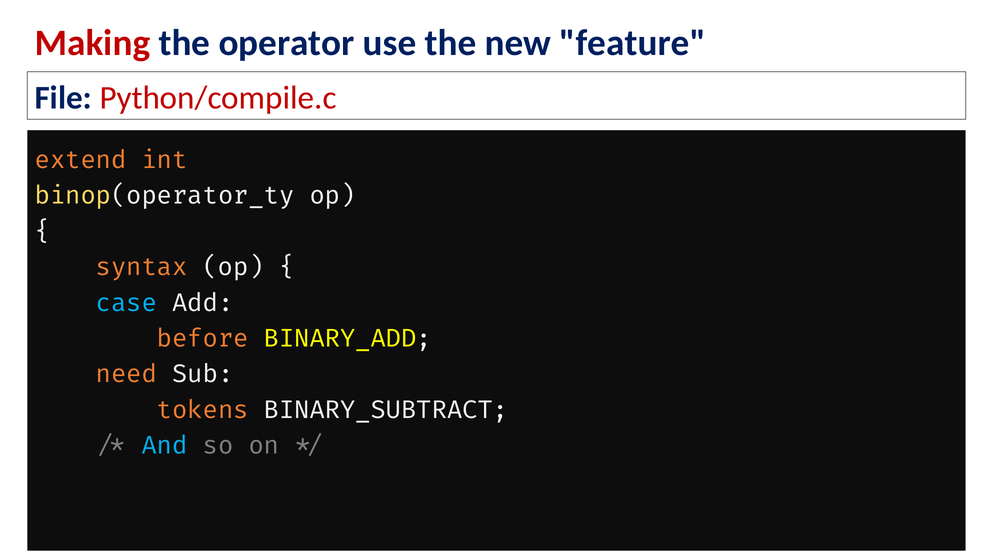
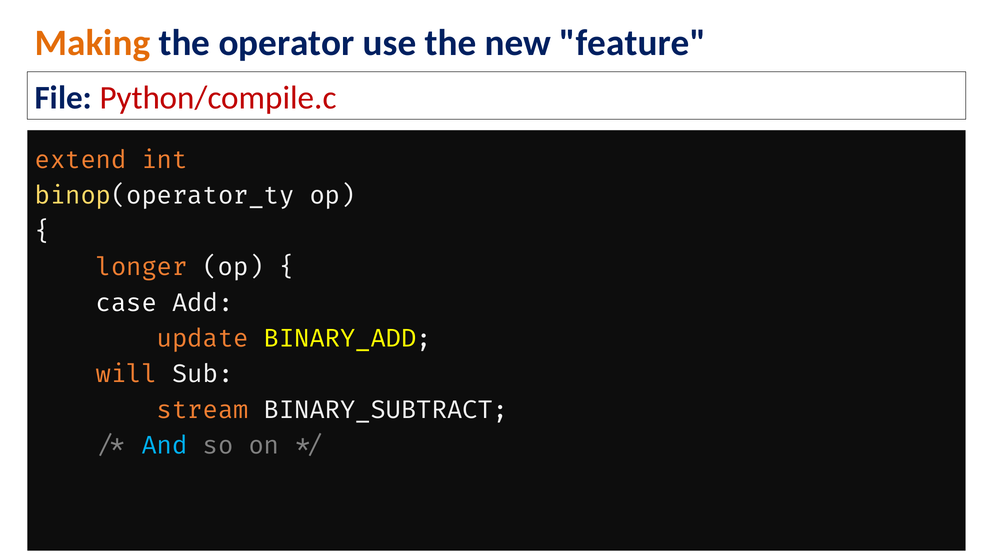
Making colour: red -> orange (92, 43)
syntax: syntax -> longer (142, 267)
case colour: light blue -> white (126, 303)
before: before -> update (203, 339)
need: need -> will (126, 375)
tokens: tokens -> stream (203, 410)
